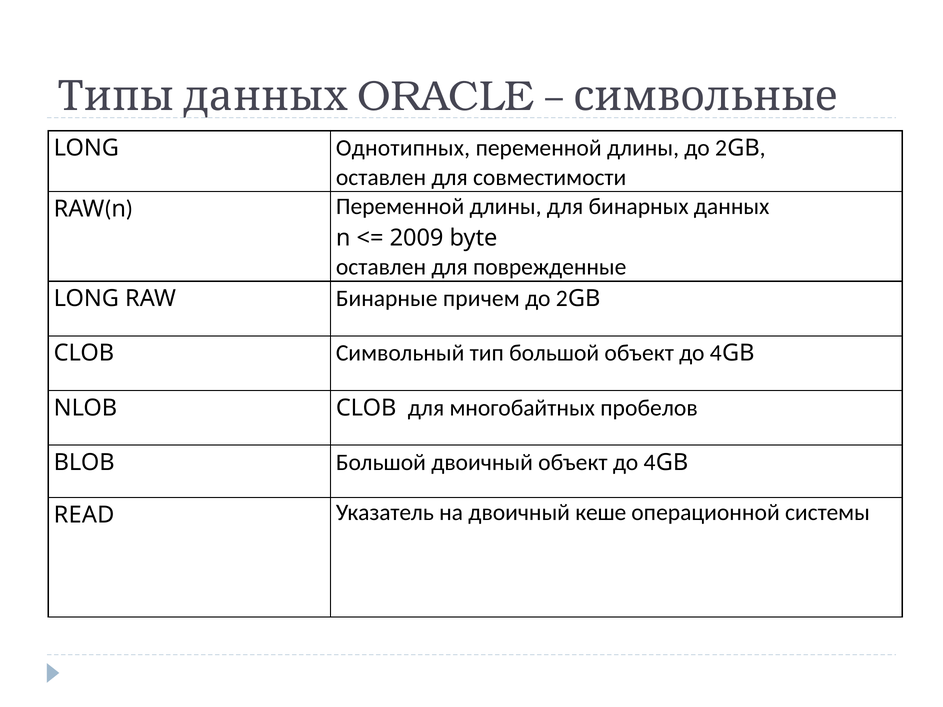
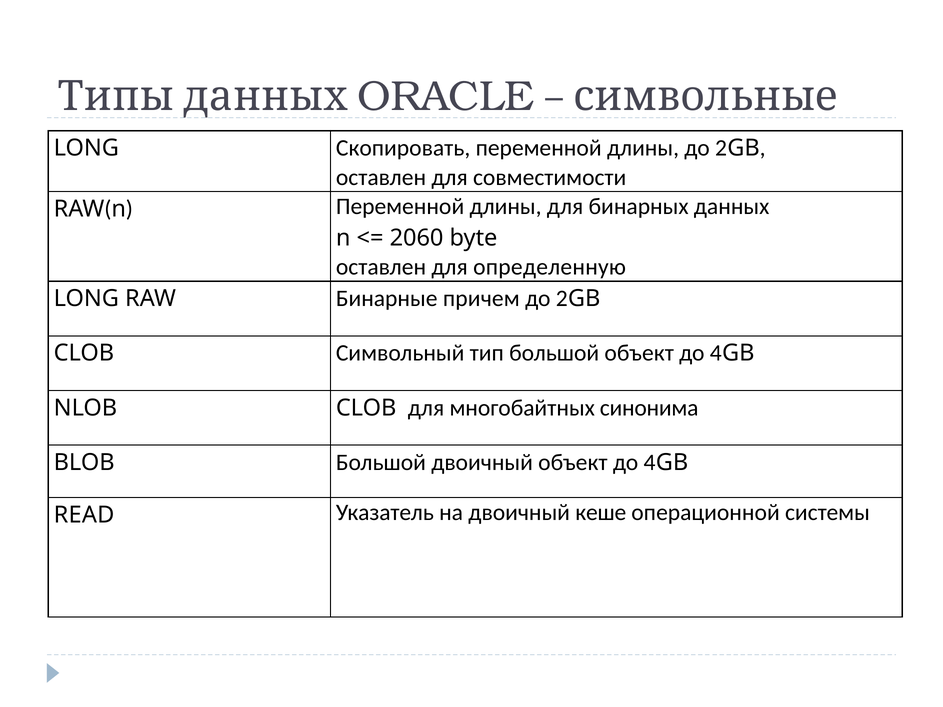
Однотипных: Однотипных -> Скопировать (403, 148)
2009: 2009 -> 2060 (417, 238)
поврежденные: поврежденные -> определенную (550, 267)
пробелов: пробелов -> синонима (649, 408)
